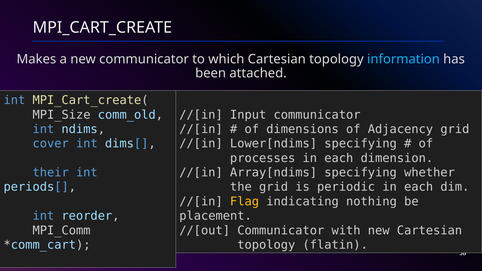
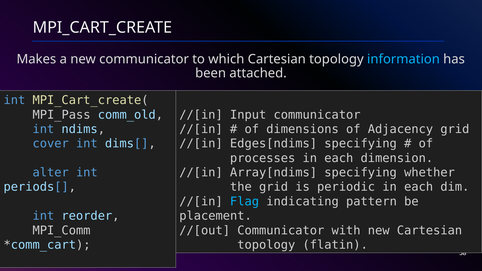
MPI_Size: MPI_Size -> MPI_Pass (62, 115)
Lower[ndims: Lower[ndims -> Edges[ndims (274, 144)
their: their -> alter (51, 173)
Flag colour: yellow -> light blue (245, 202)
nothing: nothing -> pattern (371, 202)
